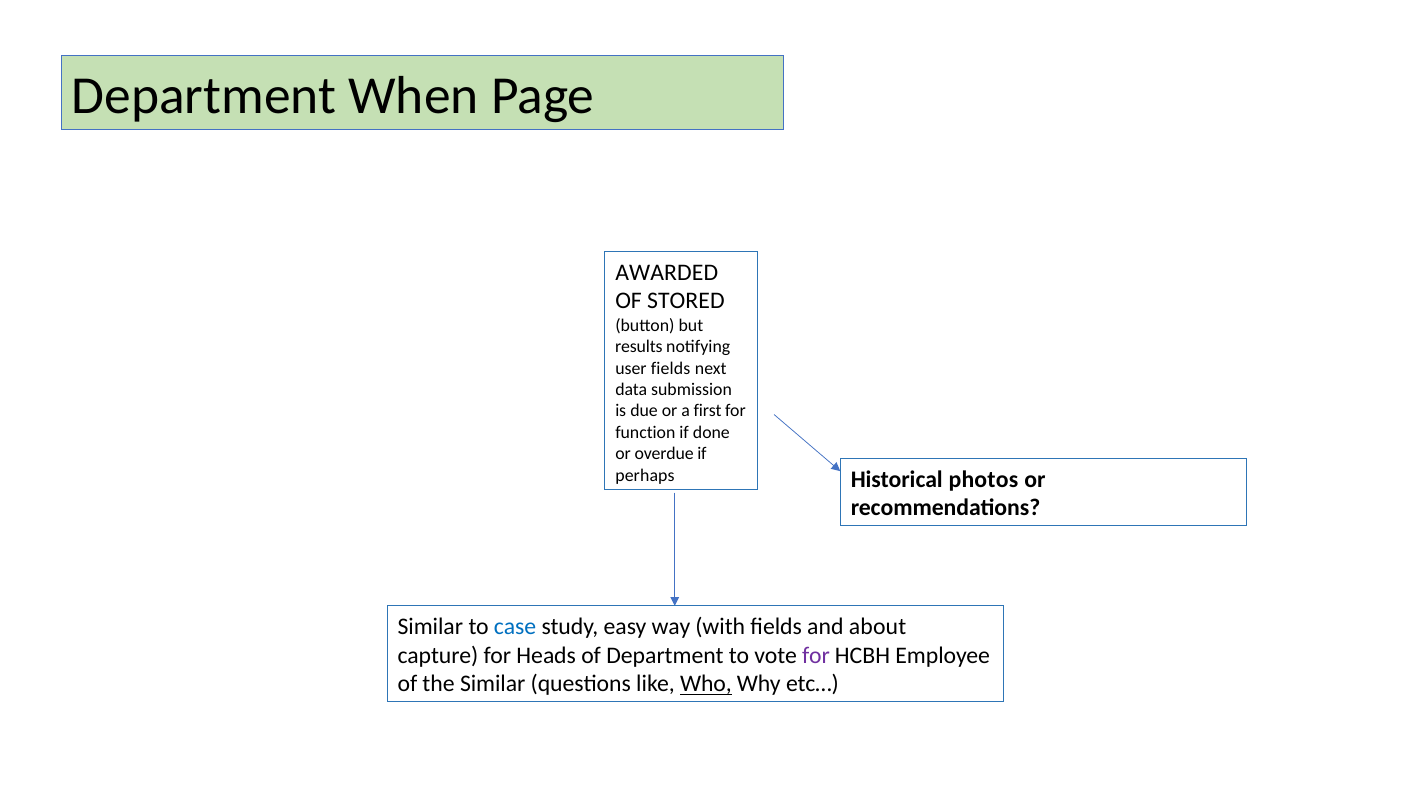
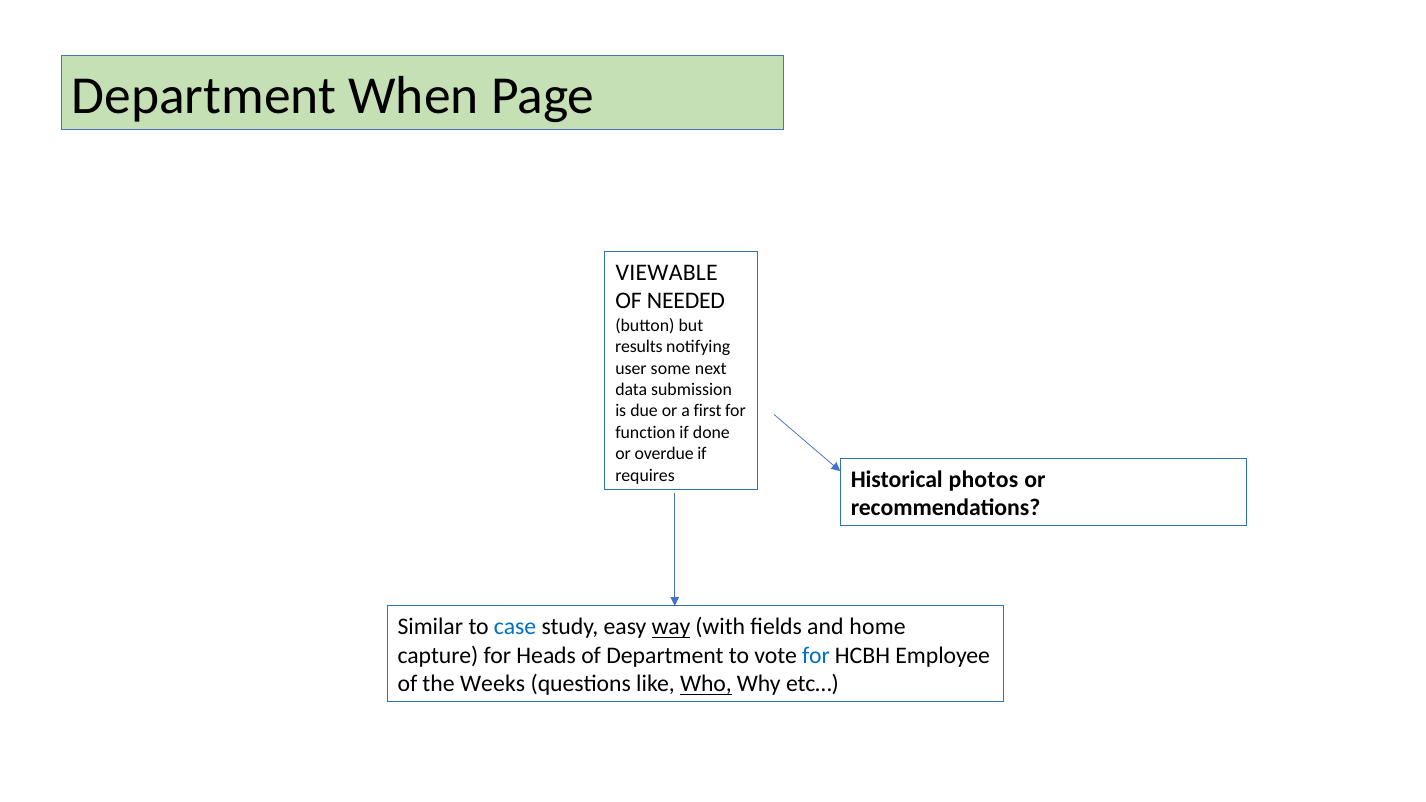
AWARDED: AWARDED -> VIEWABLE (667, 273)
STORED: STORED -> NEEDED (686, 301)
user fields: fields -> some (671, 368)
perhaps: perhaps -> requires (645, 475)
way underline: none -> present (671, 627)
about: about -> home (878, 627)
for colour: purple -> blue (816, 656)
the Similar: Similar -> Weeks (493, 684)
